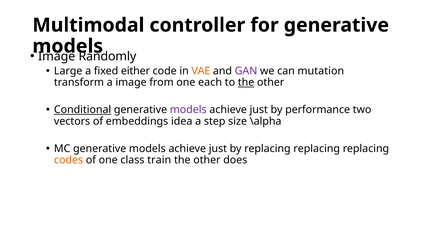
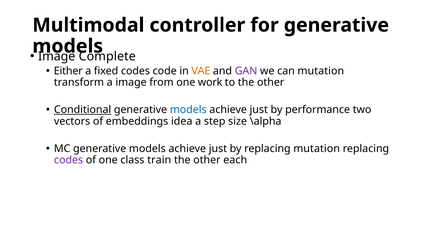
Randomly: Randomly -> Complete (107, 56)
Large: Large -> Either (68, 71)
fixed either: either -> codes (135, 71)
each: each -> work (210, 82)
the underline: present -> none (246, 82)
models colour: purple -> blue (188, 110)
by replacing replacing: replacing -> mutation (317, 149)
codes colour: orange -> purple (69, 160)
does: does -> each (235, 160)
